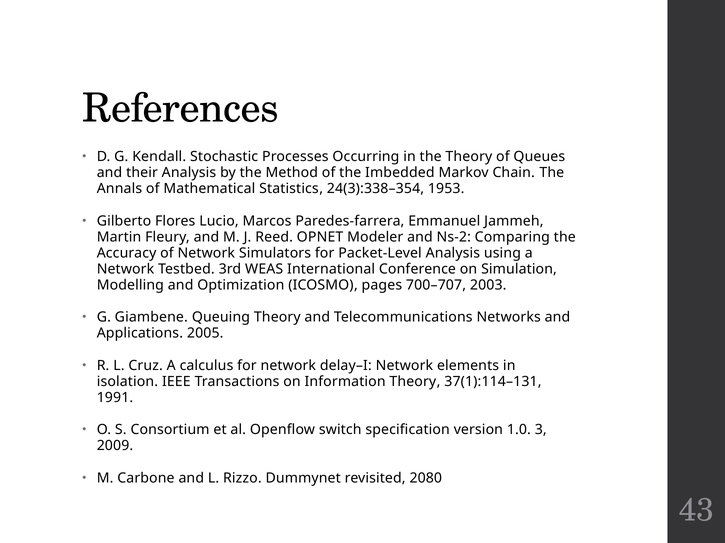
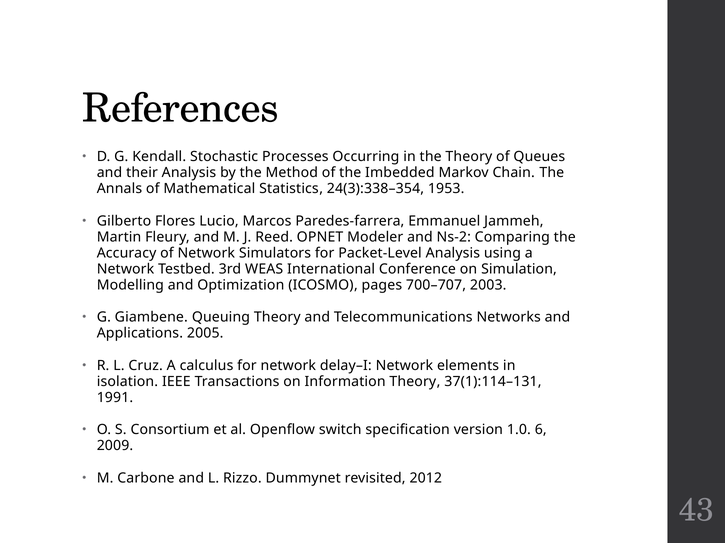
3: 3 -> 6 (541, 430)
2080: 2080 -> 2012 (426, 479)
